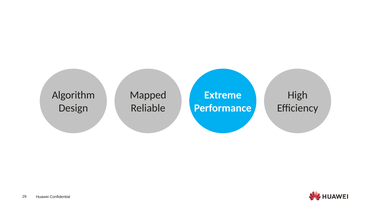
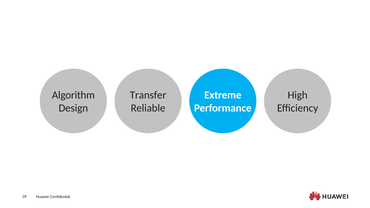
Mapped: Mapped -> Transfer (148, 95)
